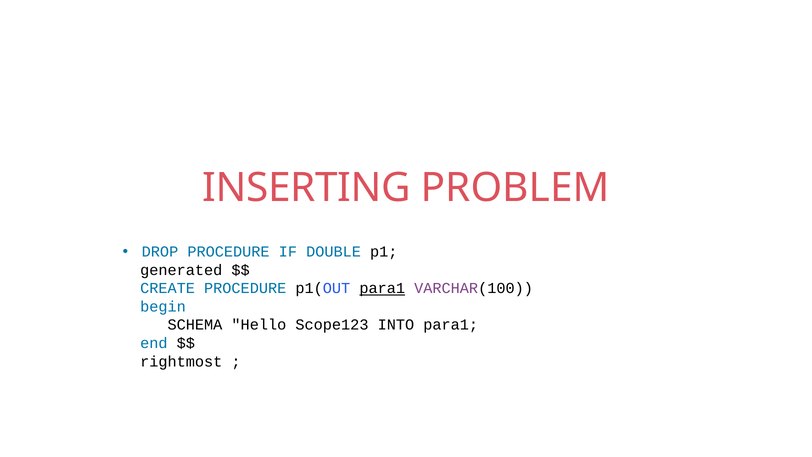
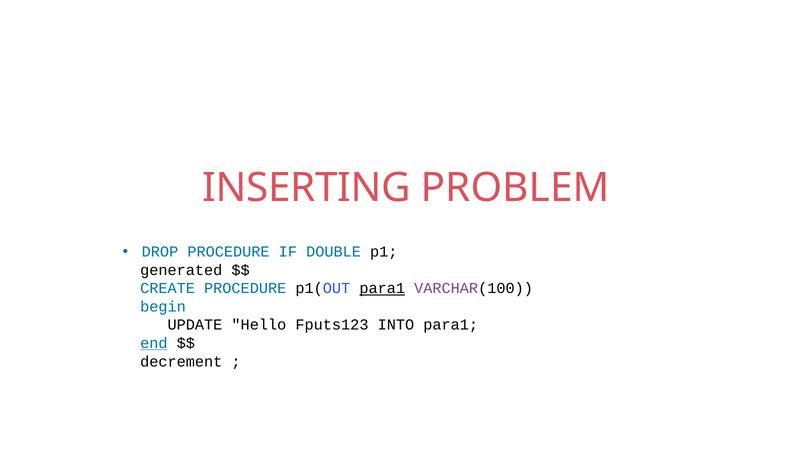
SCHEMA: SCHEMA -> UPDATE (195, 325)
Scope123: Scope123 -> Fputs123 (332, 325)
end underline: none -> present (154, 343)
rightmost: rightmost -> decrement (181, 361)
